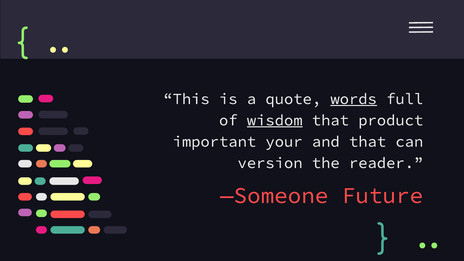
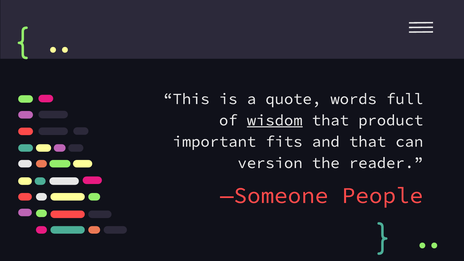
words underline: present -> none (354, 99)
your: your -> fits (284, 142)
Future: Future -> People (382, 196)
